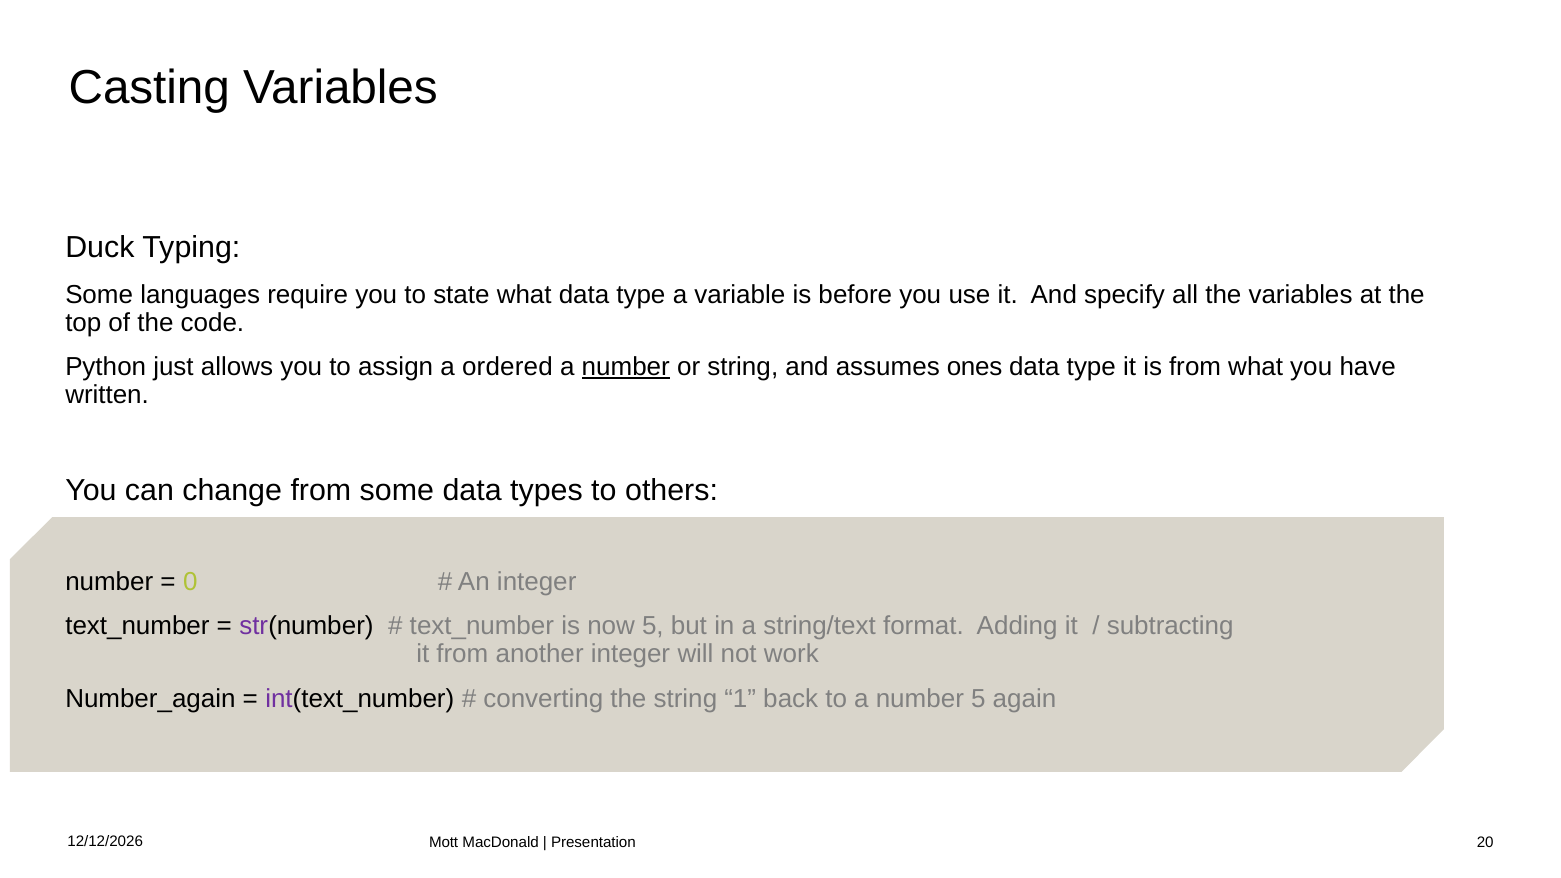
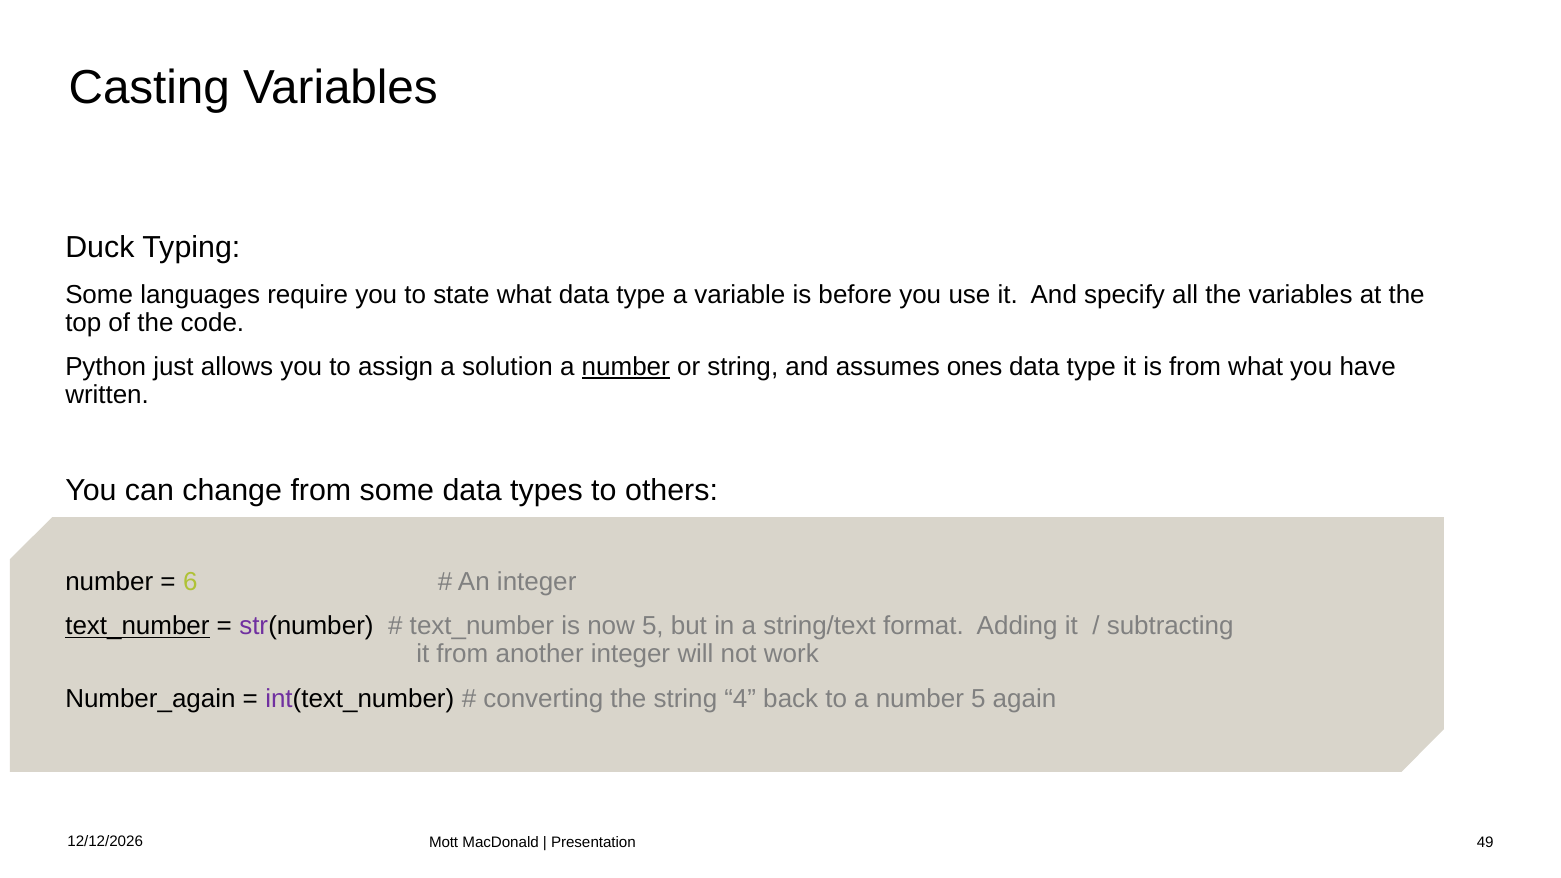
ordered: ordered -> solution (507, 367)
0: 0 -> 6 (190, 582)
text_number underline: none -> present (137, 626)
1: 1 -> 4 (740, 699)
20: 20 -> 49 (1485, 842)
